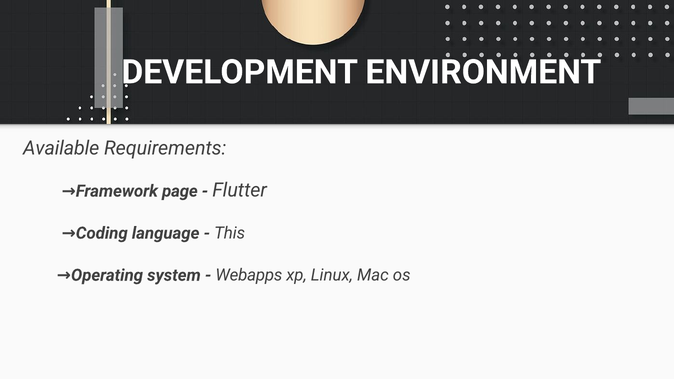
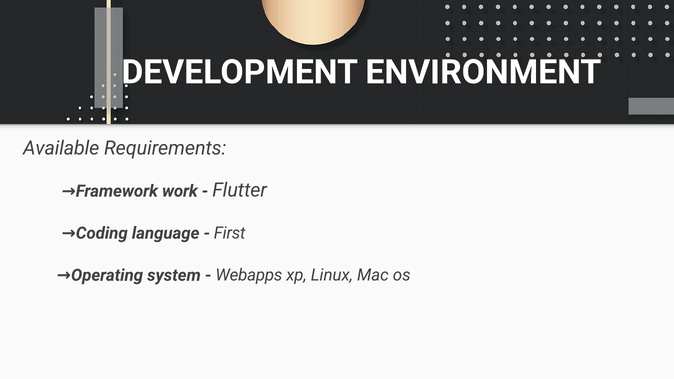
page: page -> work (180, 191)
This: This -> First (230, 233)
